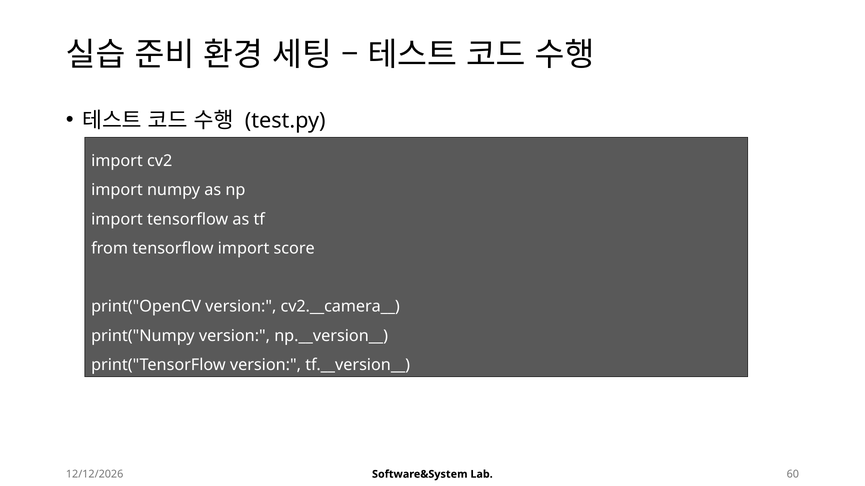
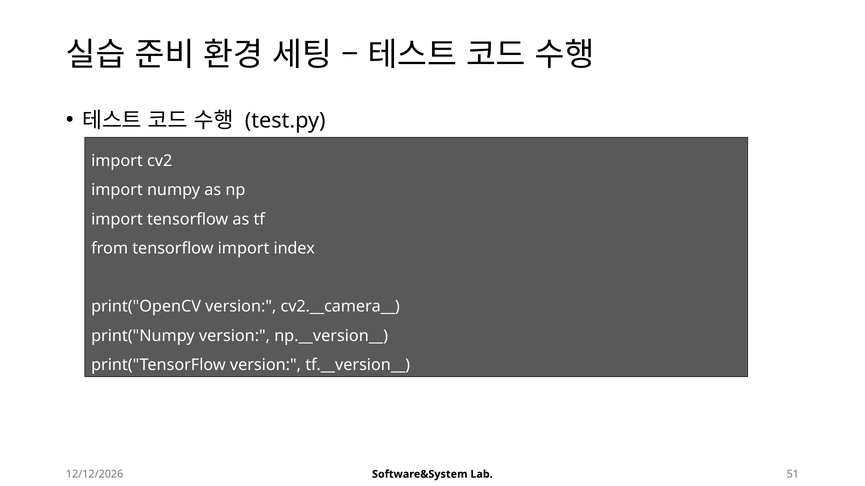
score: score -> index (294, 249)
60: 60 -> 51 (793, 475)
